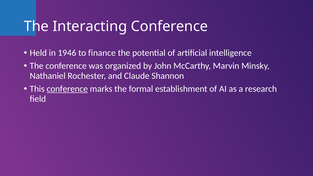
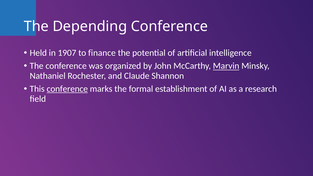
Interacting: Interacting -> Depending (90, 26)
1946: 1946 -> 1907 (67, 53)
Marvin underline: none -> present (226, 66)
